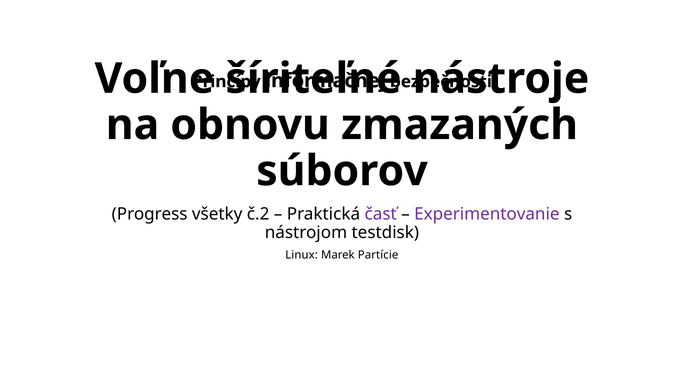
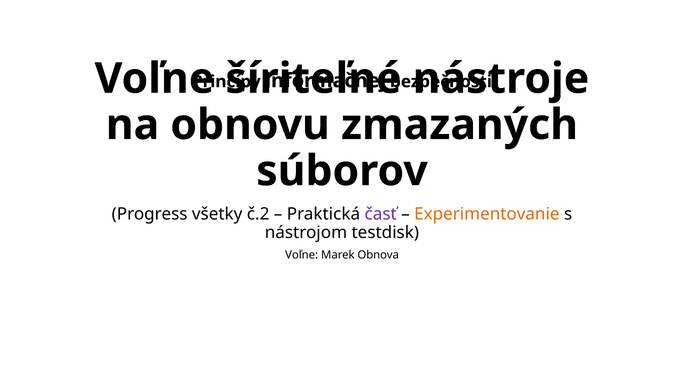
Experimentovanie colour: purple -> orange (487, 214)
Linux: Linux -> Voľne (302, 255)
Partície: Partície -> Obnova (378, 255)
